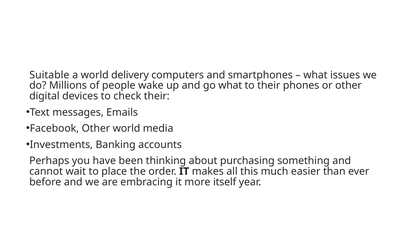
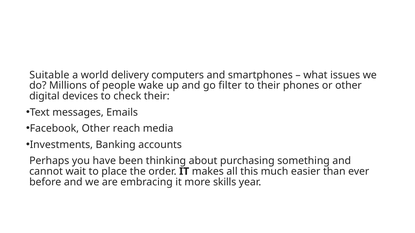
go what: what -> filter (230, 86)
Other world: world -> reach (126, 129)
itself: itself -> skills (225, 182)
